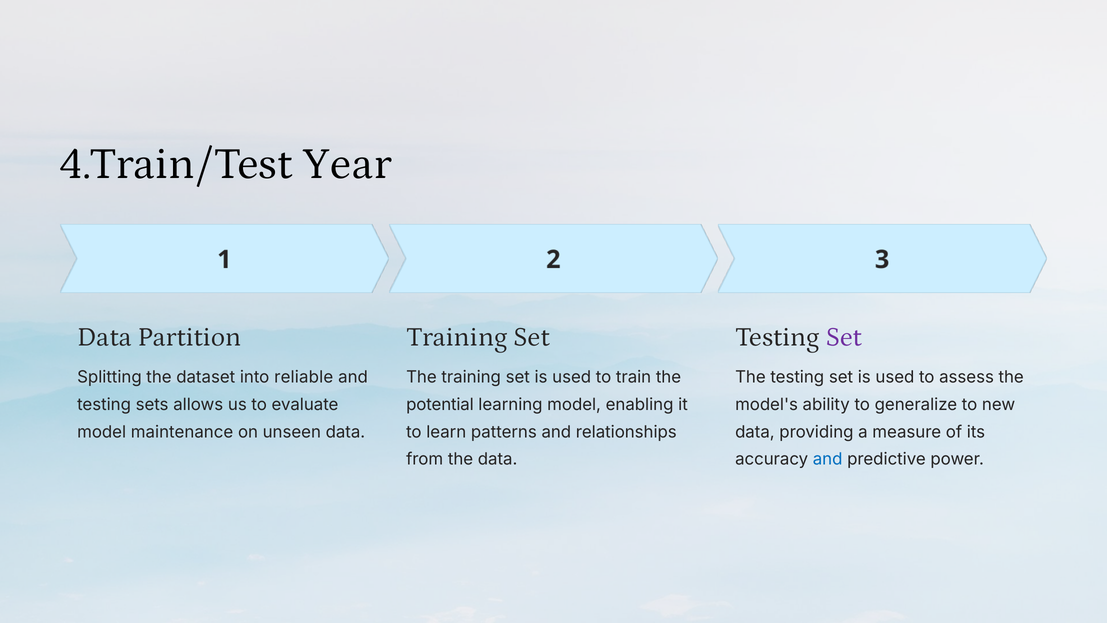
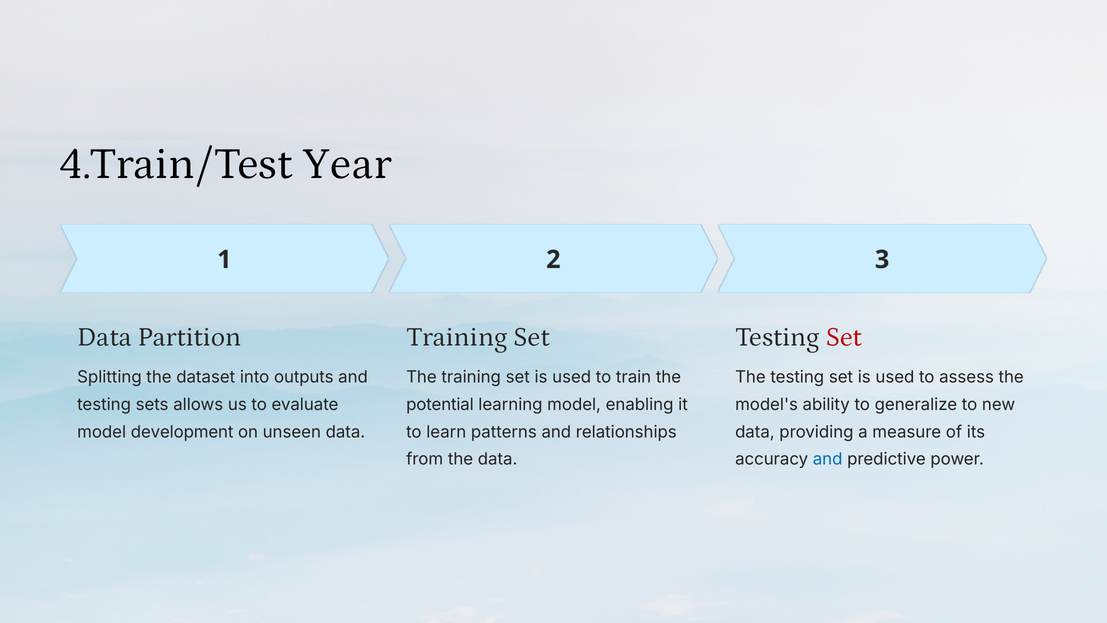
Set colour: purple -> red (844, 337)
reliable: reliable -> outputs (304, 377)
maintenance: maintenance -> development (182, 432)
